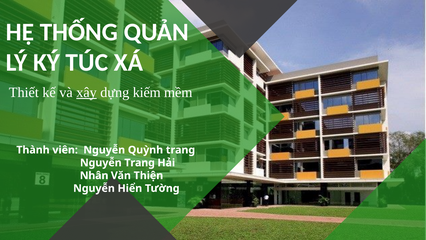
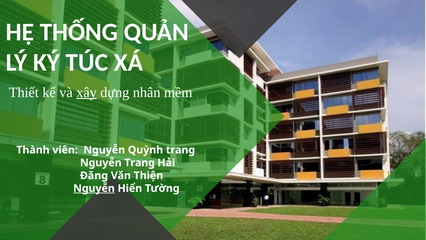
kiếm: kiếm -> nhân (147, 92)
Nhân: Nhân -> Đăng (94, 175)
Nguyễn underline: none -> present (94, 188)
